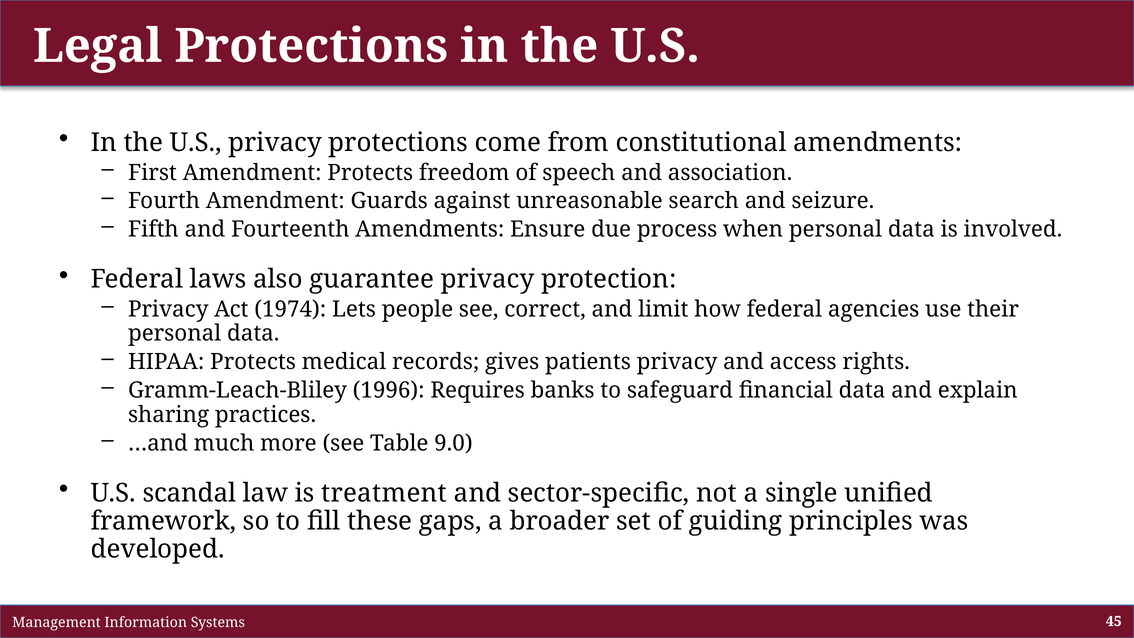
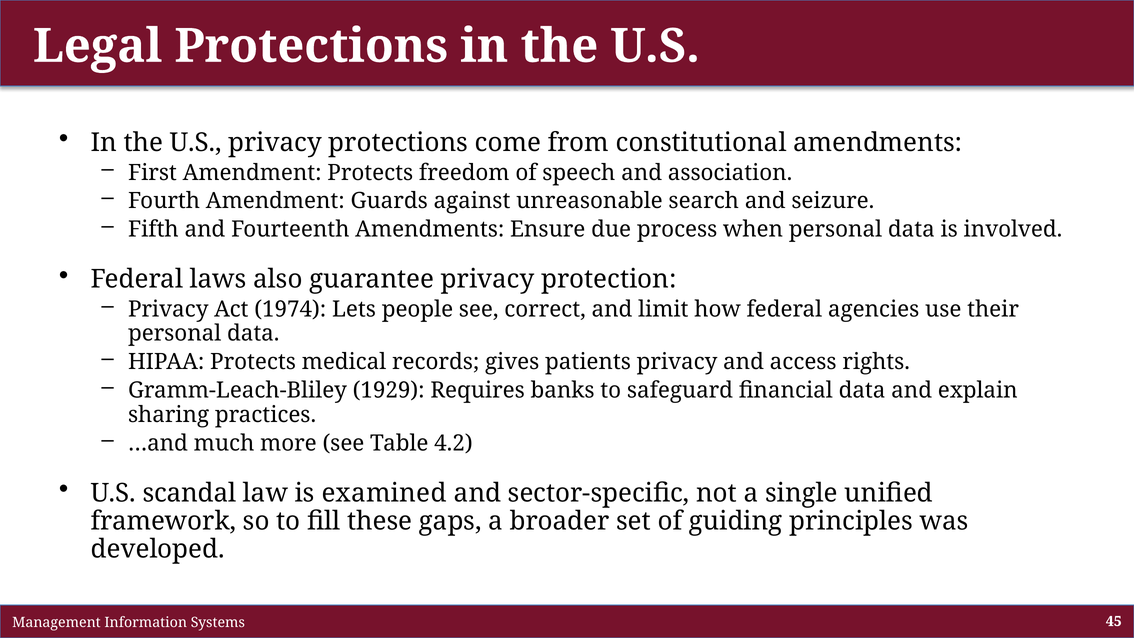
1996: 1996 -> 1929 (389, 391)
9.0: 9.0 -> 4.2 (453, 443)
treatment: treatment -> examined (384, 493)
